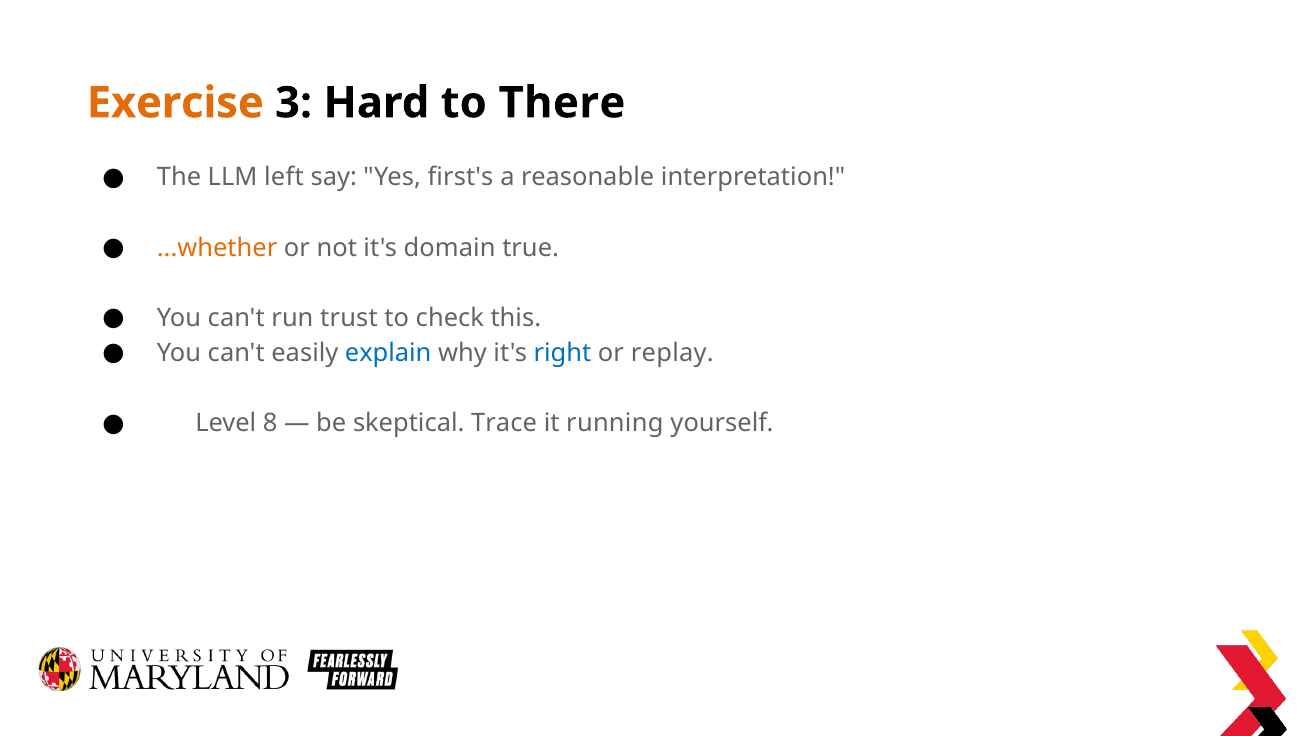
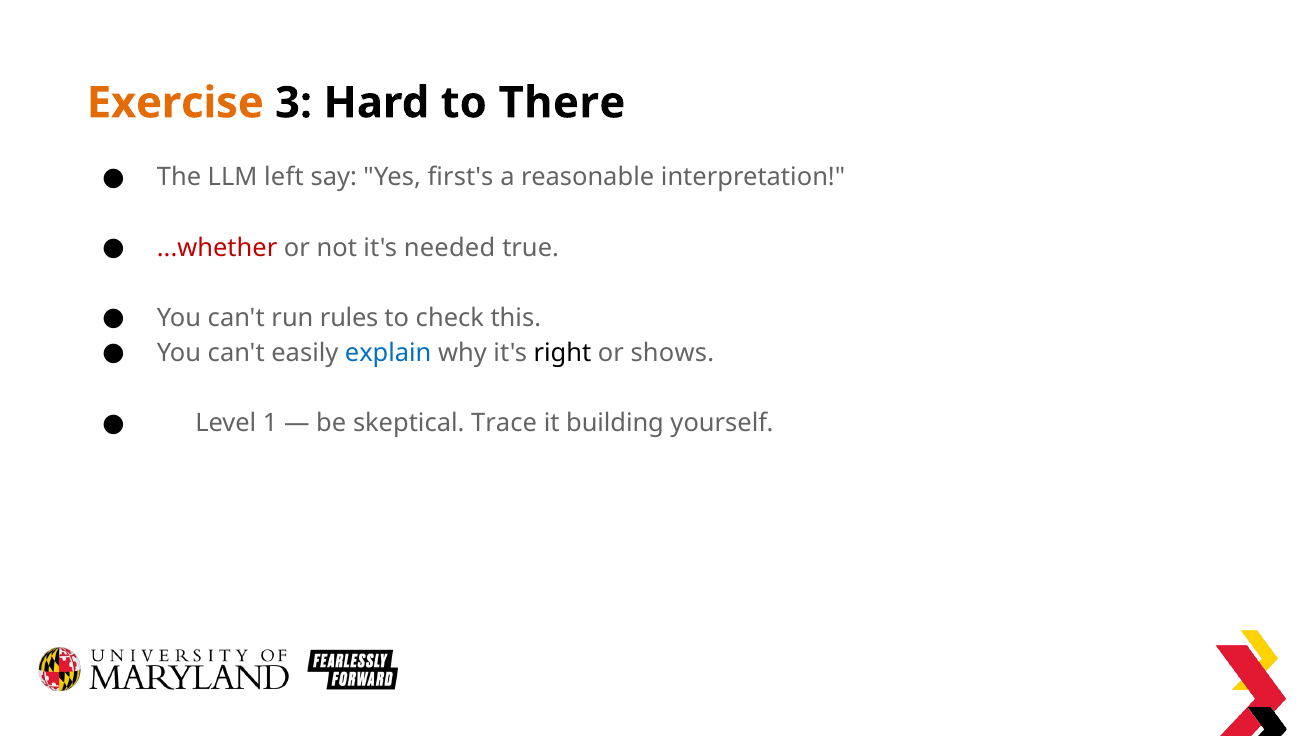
...whether colour: orange -> red (217, 248)
domain: domain -> needed (450, 248)
trust: trust -> rules (349, 318)
right colour: blue -> black (562, 353)
replay: replay -> shows (672, 353)
8: 8 -> 1 (270, 423)
running: running -> building (615, 423)
